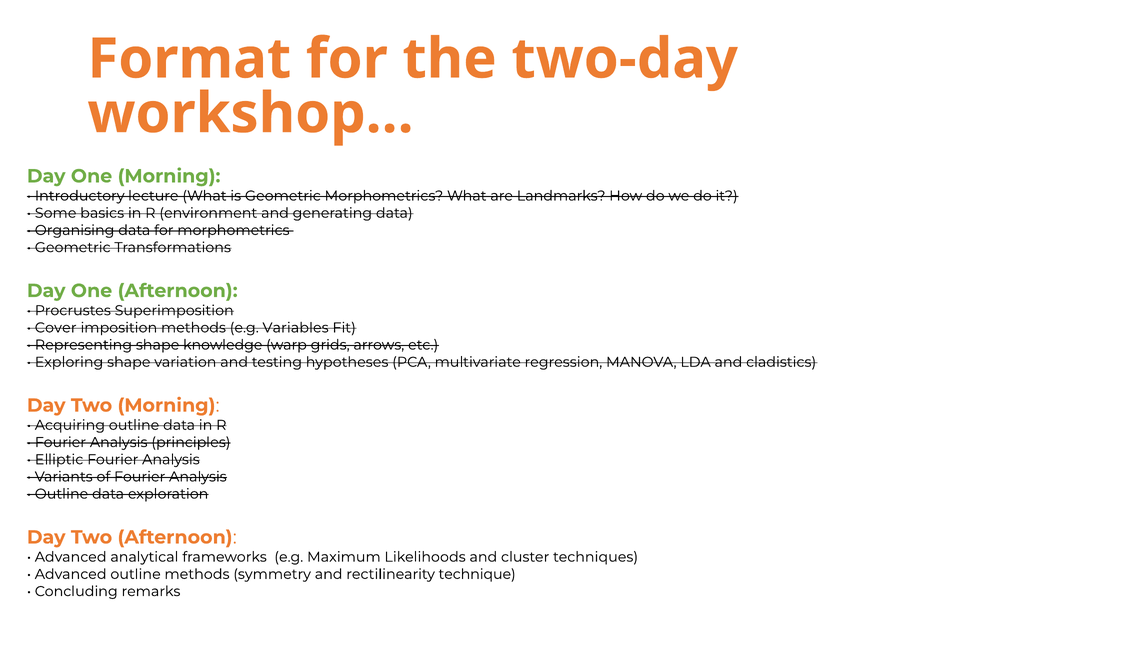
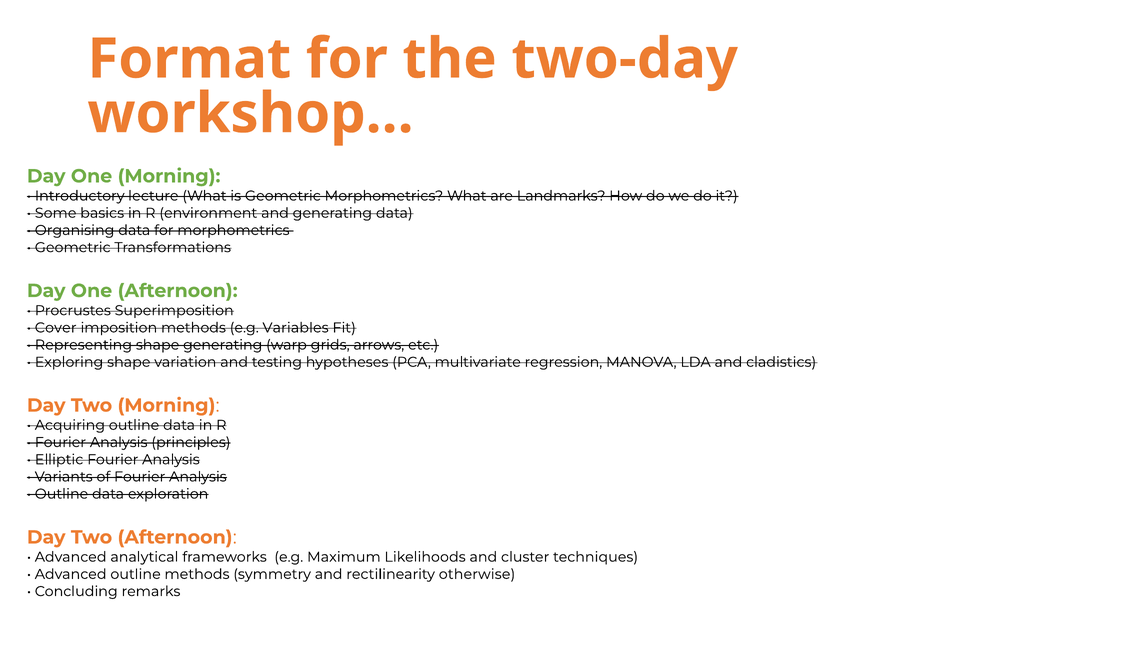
shape knowledge: knowledge -> generating (223, 345)
technique: technique -> otherwise (477, 574)
